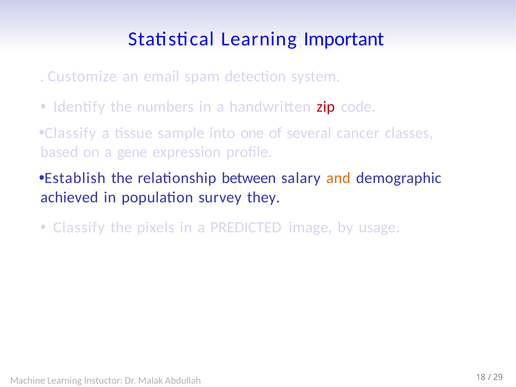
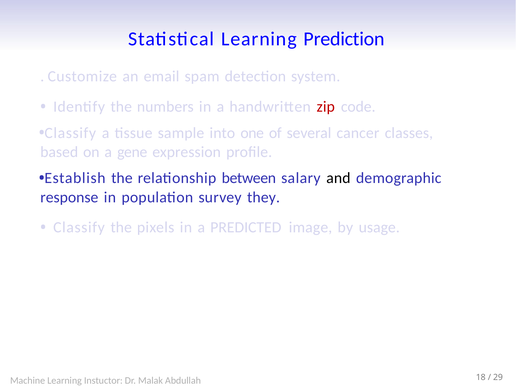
Important: Important -> Prediction (344, 39)
and colour: orange -> black (338, 178)
achieved: achieved -> response (69, 197)
